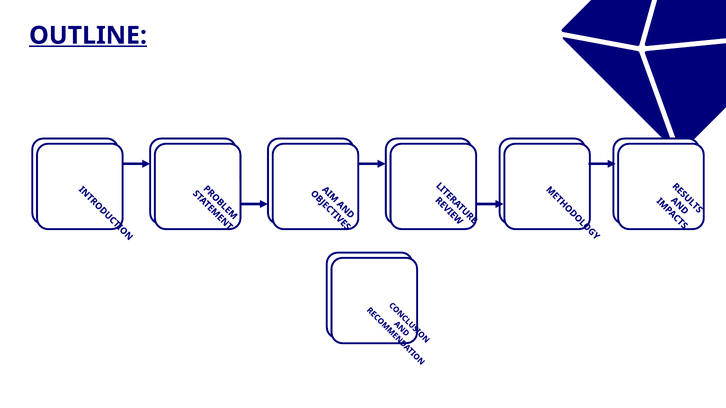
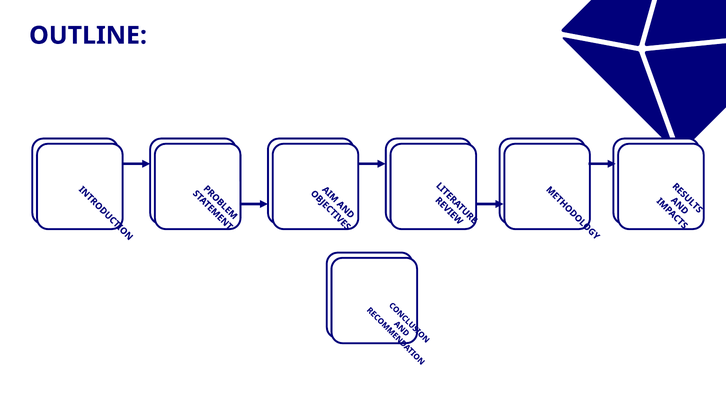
OUTLINE underline: present -> none (88, 36)
